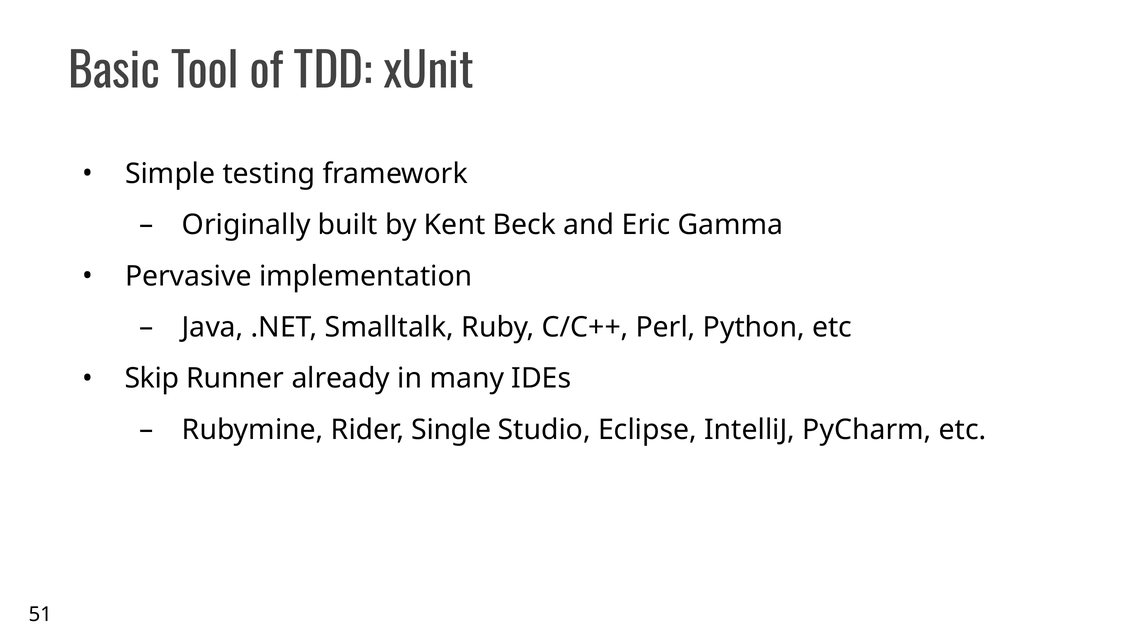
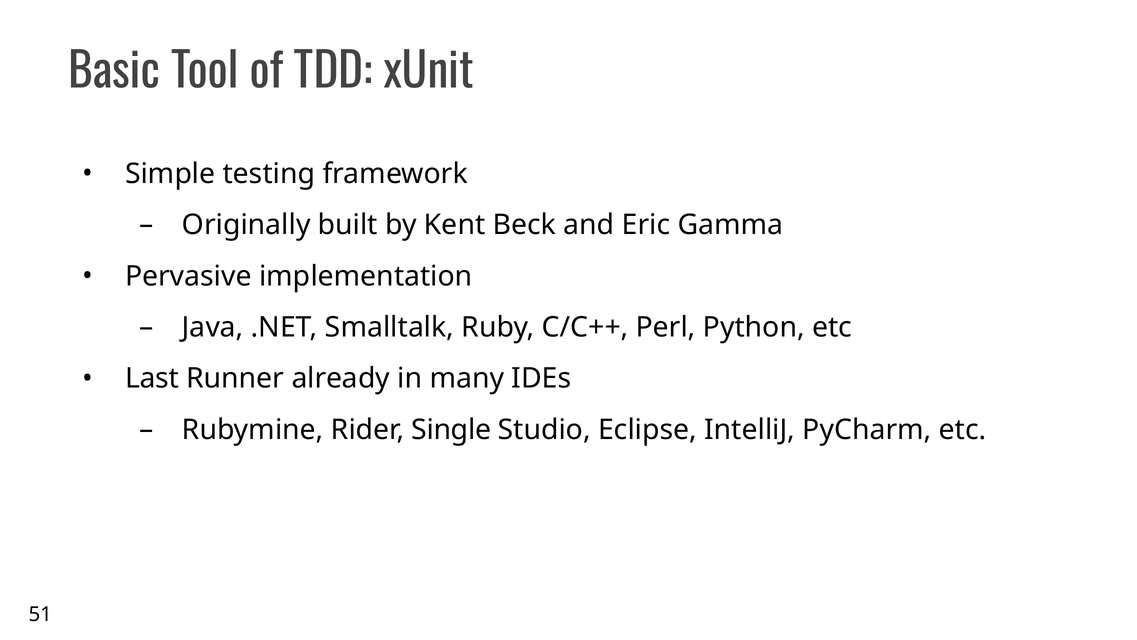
Skip: Skip -> Last (152, 378)
